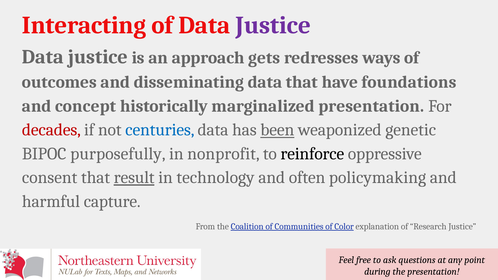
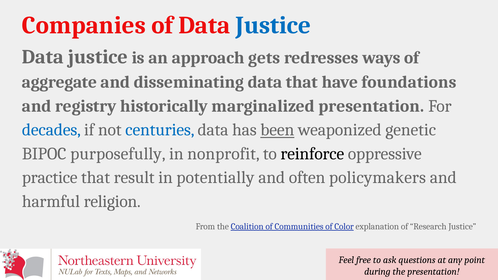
Interacting: Interacting -> Companies (84, 25)
Justice colour: purple -> blue (273, 25)
outcomes: outcomes -> aggregate (59, 82)
concept: concept -> registry (86, 106)
decades colour: red -> blue (51, 130)
consent: consent -> practice (50, 178)
result underline: present -> none (134, 178)
technology: technology -> potentially (215, 178)
policymaking: policymaking -> policymakers (377, 178)
capture: capture -> religion (112, 202)
